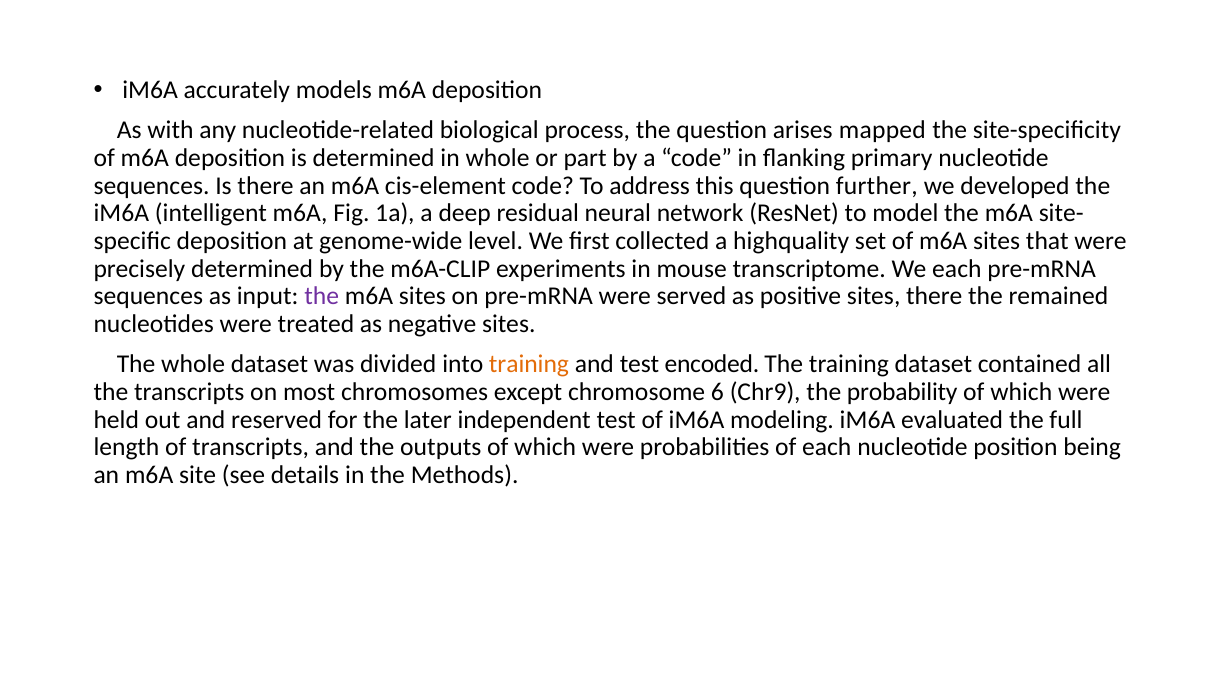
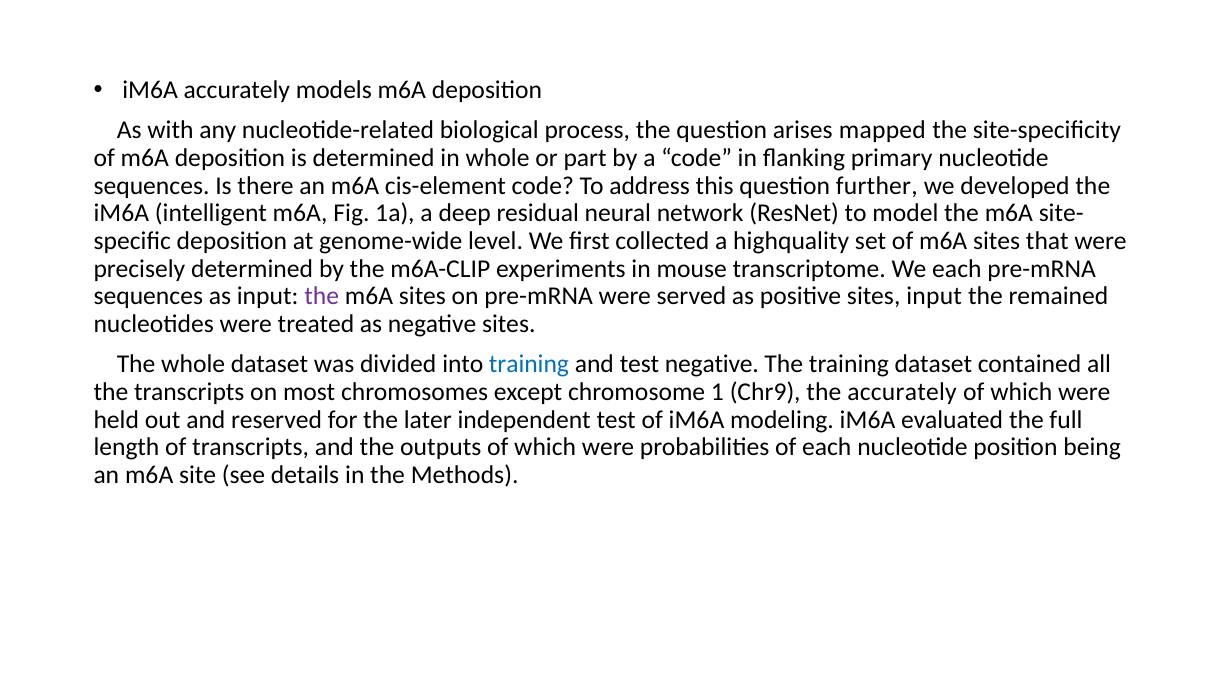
sites there: there -> input (934, 296)
training colour: orange -> blue (529, 364)
test encoded: encoded -> negative (712, 364)
6: 6 -> 1 (717, 392)
the probability: probability -> accurately (902, 392)
